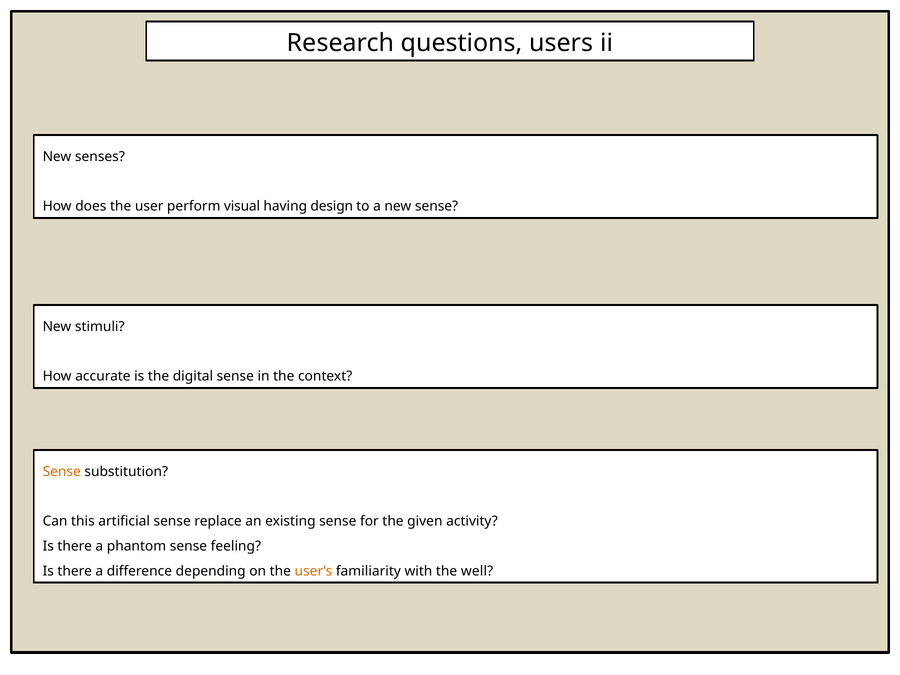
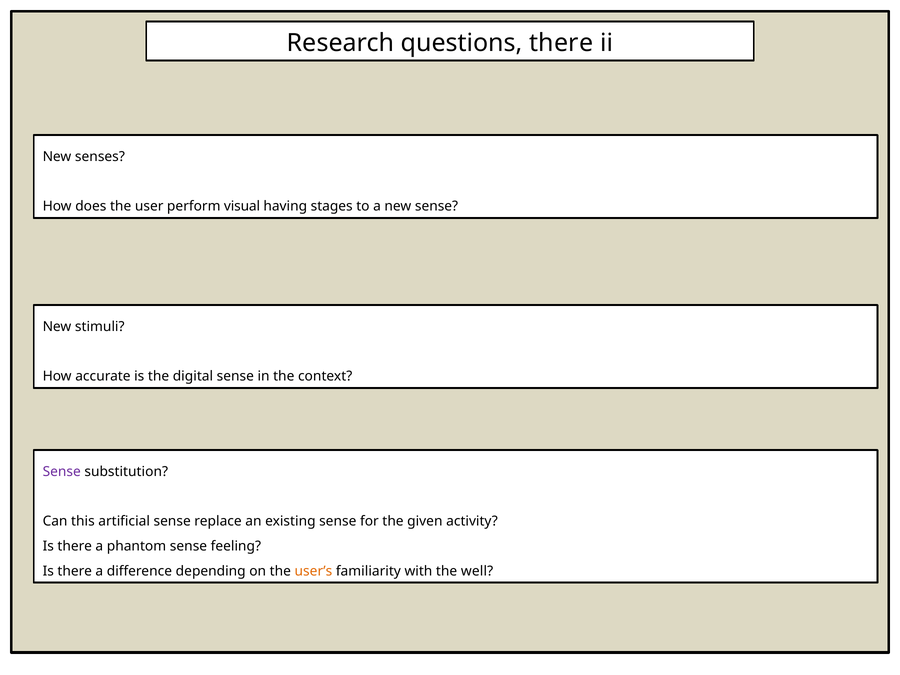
questions users: users -> there (561, 43)
design: design -> stages (332, 206)
Sense colour: orange -> purple (62, 472)
